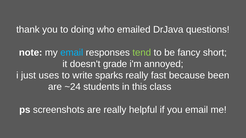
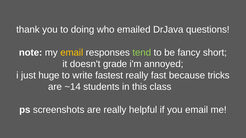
email colour: light blue -> yellow (72, 53)
uses: uses -> huge (49, 76)
sparks: sparks -> fastest (109, 76)
been: been -> tricks (219, 76)
~24: ~24 -> ~14 (73, 87)
